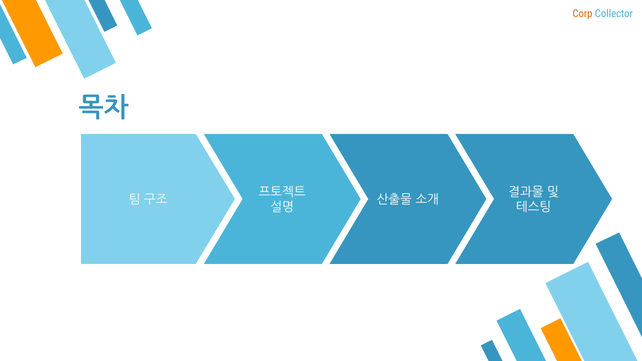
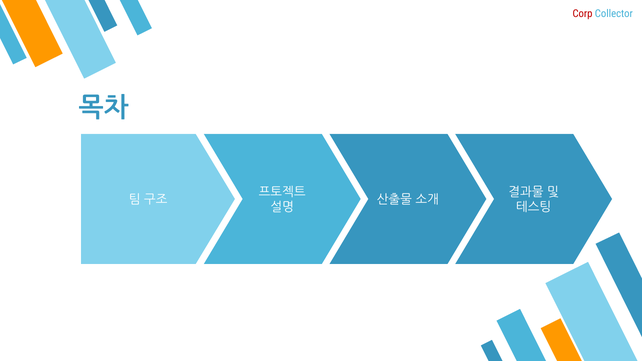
Corp colour: orange -> red (582, 14)
